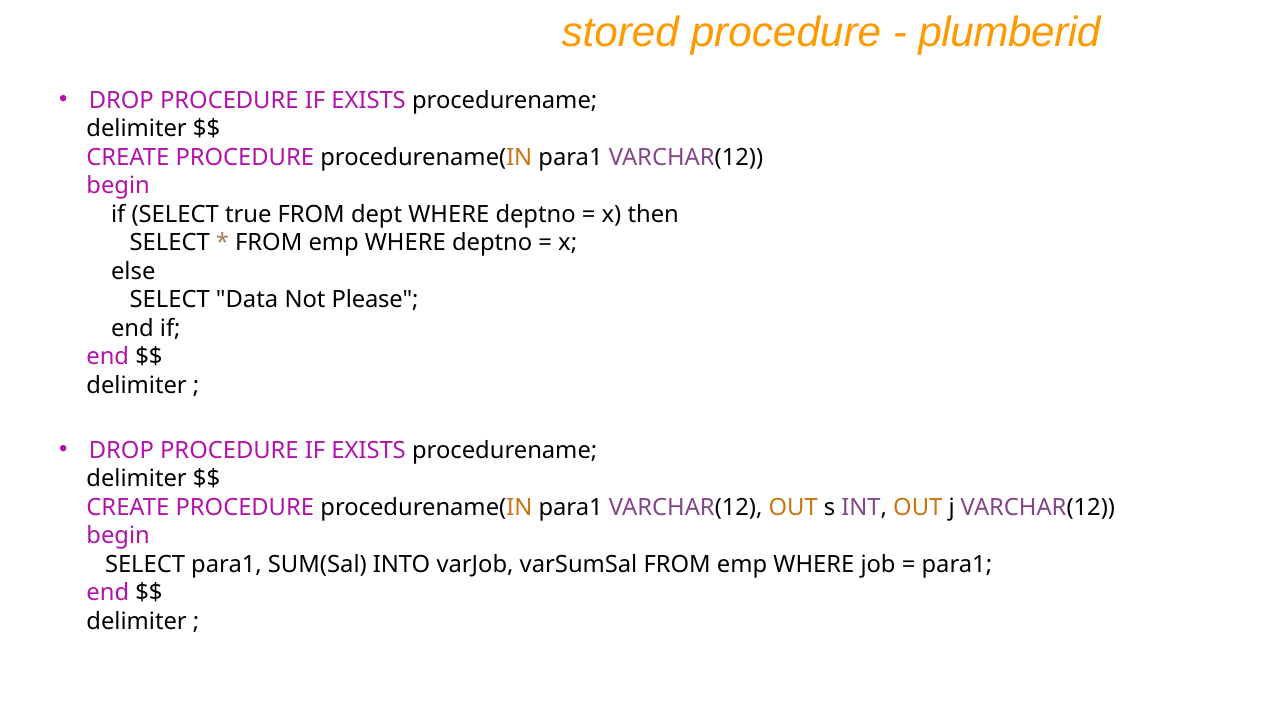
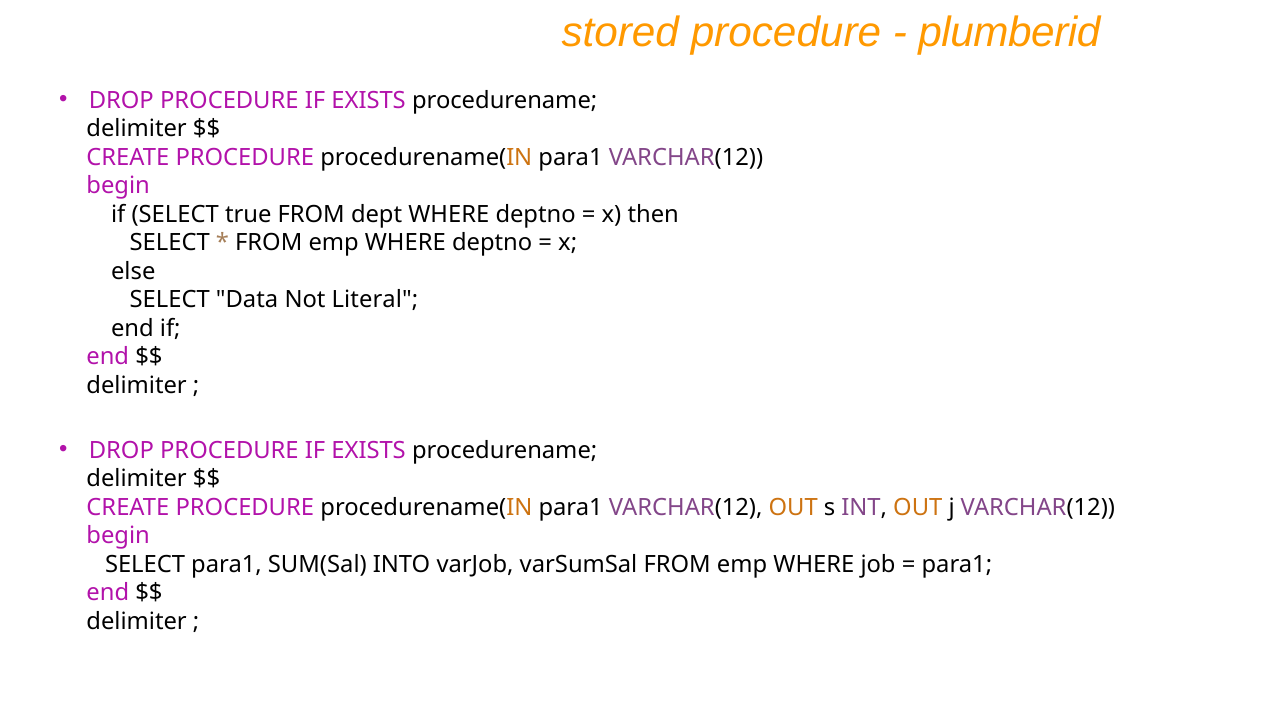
Please: Please -> Literal (375, 300)
